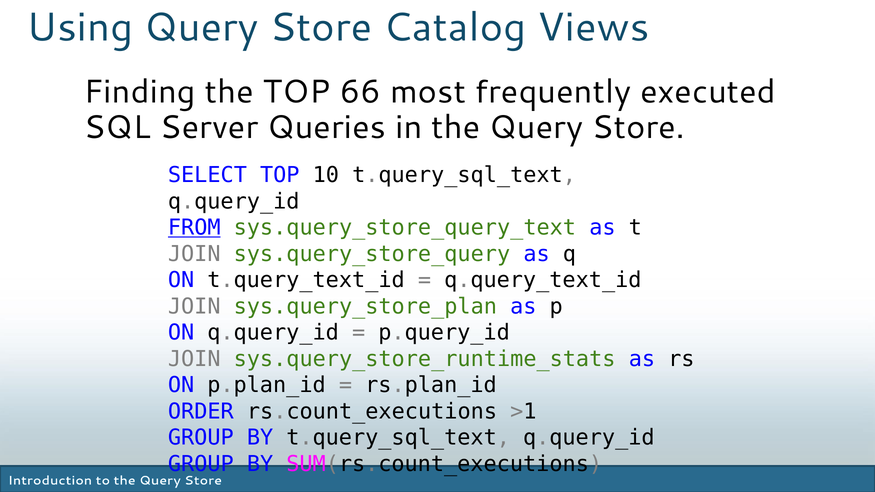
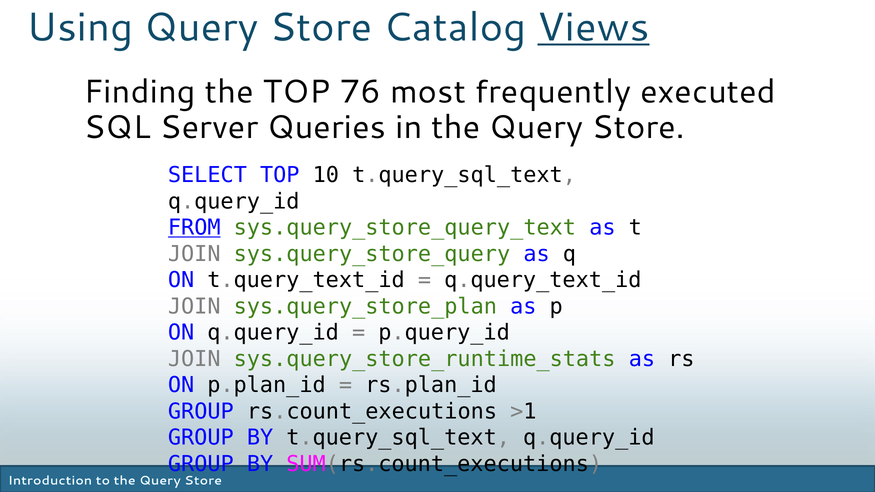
Views underline: none -> present (593, 27)
66: 66 -> 76 (360, 92)
ORDER: ORDER -> GROUP (201, 411)
